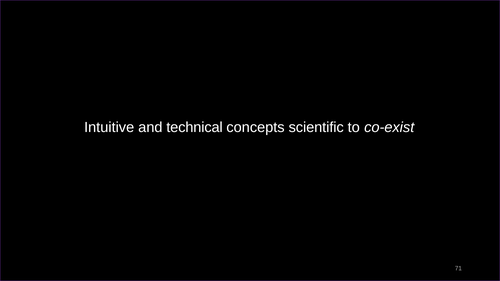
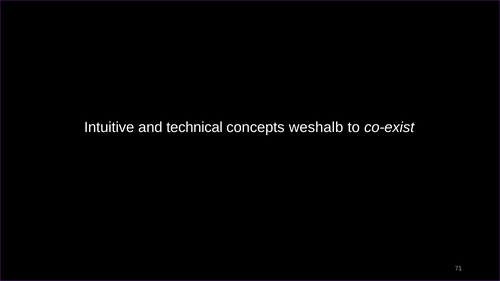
scientific: scientific -> weshalb (316, 127)
